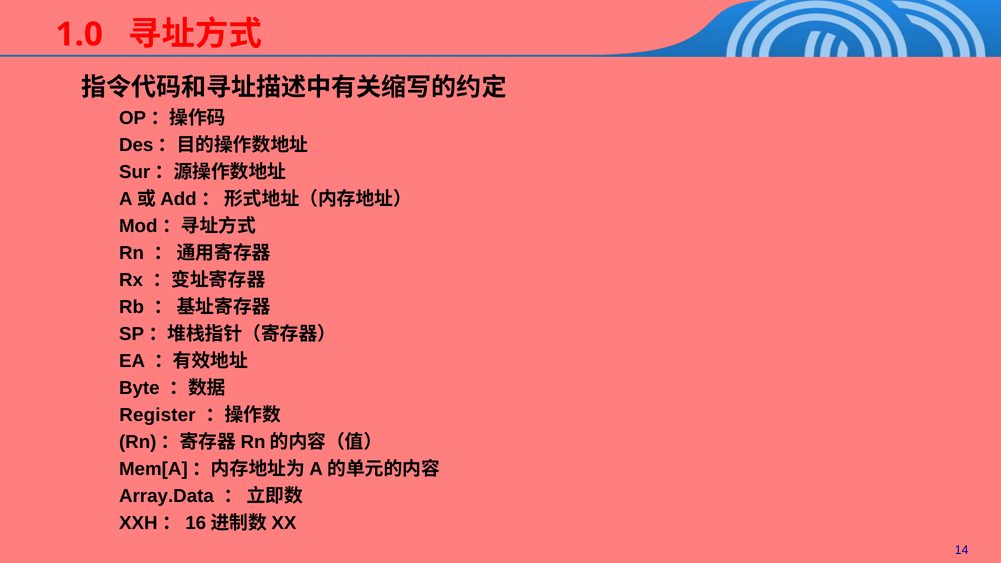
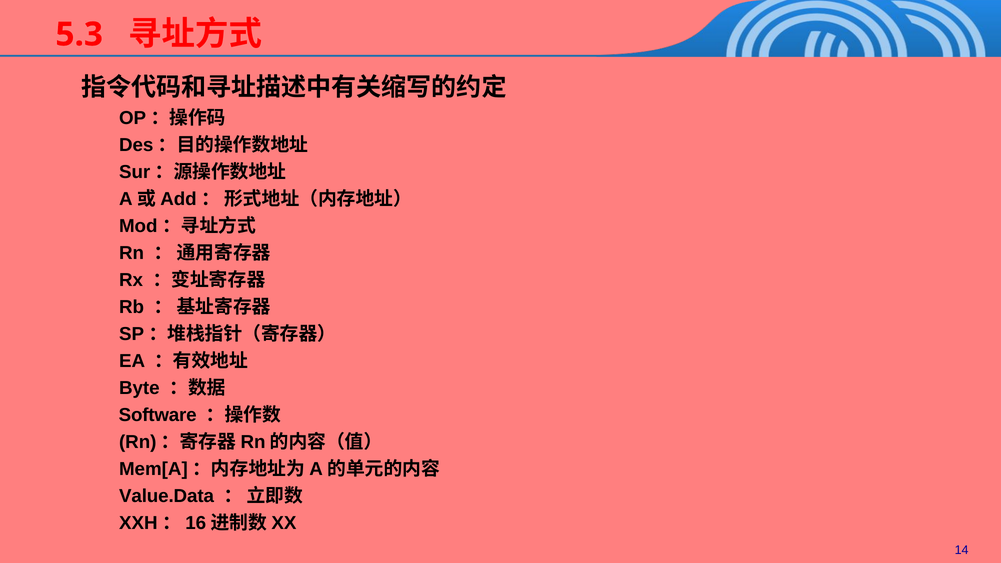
1.0: 1.0 -> 5.3 (79, 34)
Register: Register -> Software (158, 415)
Array.Data: Array.Data -> Value.Data (167, 496)
